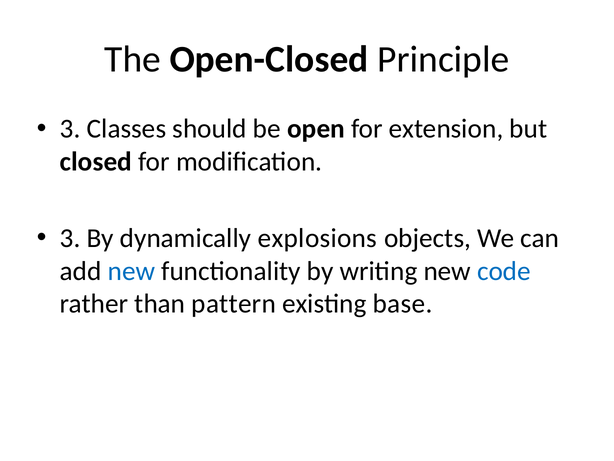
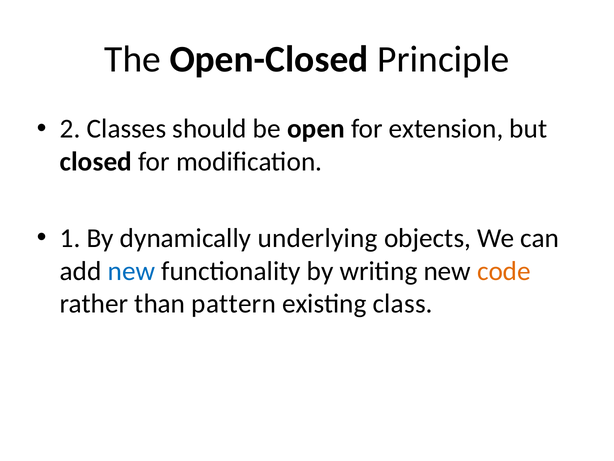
3: 3 -> 2 (70, 129)
3: 3 -> 1 (70, 238)
explosions: explosions -> underlying (318, 238)
code colour: blue -> orange (504, 271)
base: base -> class (403, 304)
